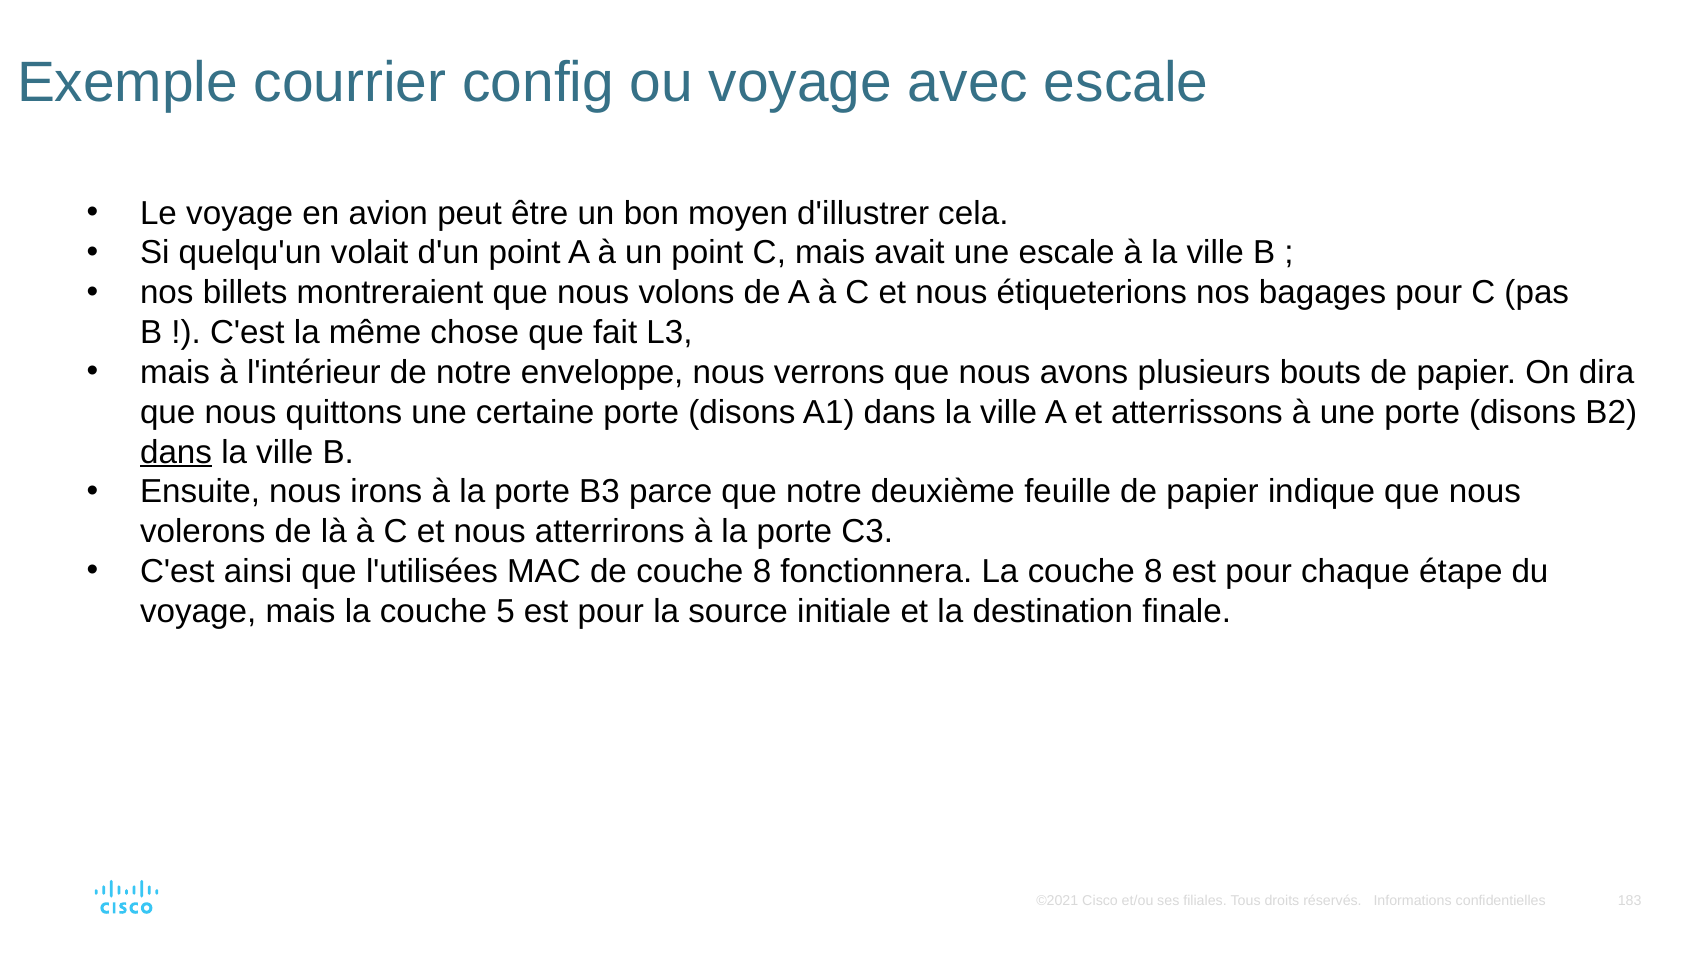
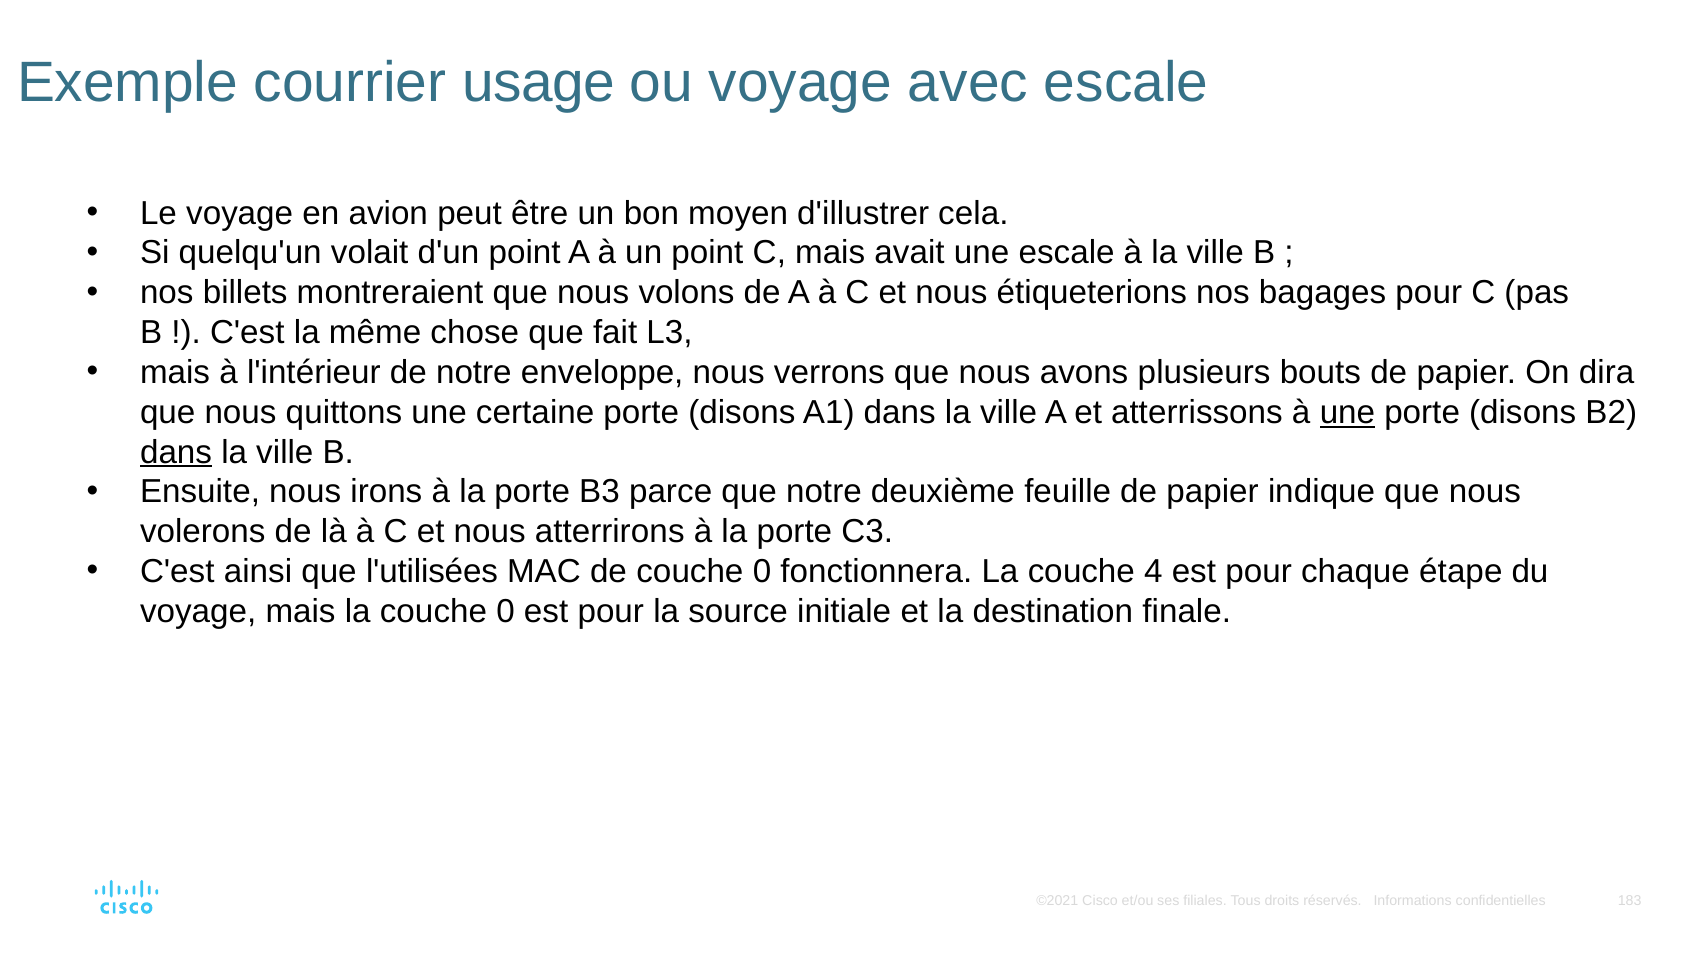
config: config -> usage (539, 82)
une underline: none -> present (1347, 412)
de couche 8: 8 -> 0 (762, 572)
La couche 8: 8 -> 4 (1153, 572)
la couche 5: 5 -> 0 (506, 611)
